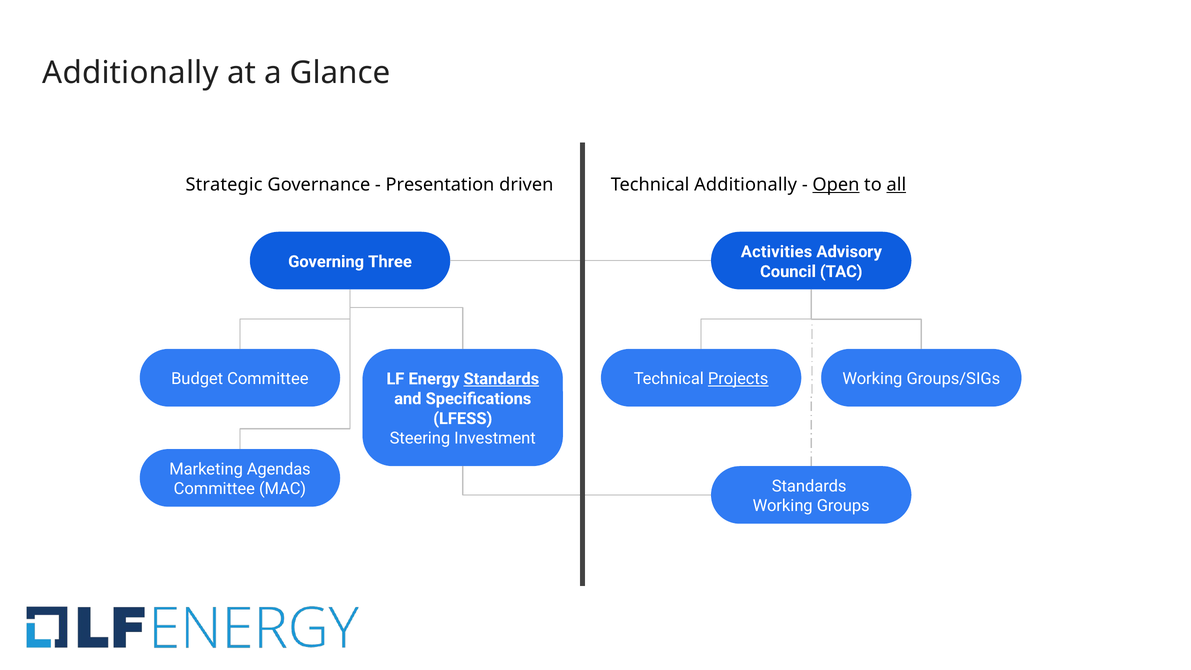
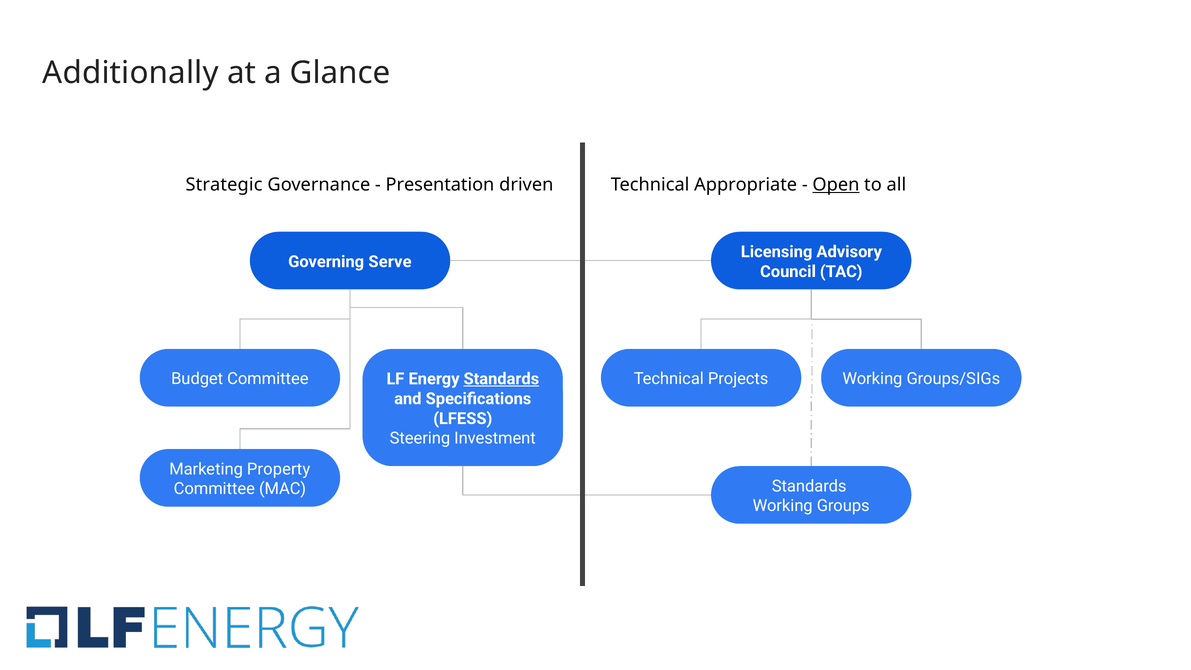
Technical Additionally: Additionally -> Appropriate (746, 185)
all underline: present -> none (896, 185)
Activities: Activities -> Licensing (777, 252)
Three: Three -> Serve (390, 262)
Projects underline: present -> none (738, 379)
Agendas: Agendas -> Property (279, 469)
